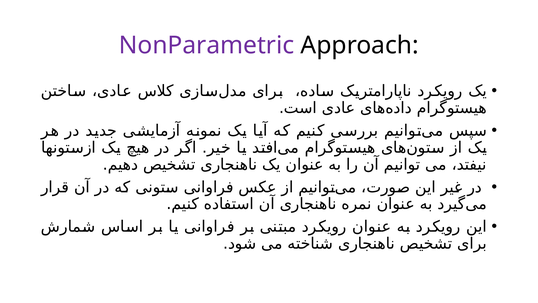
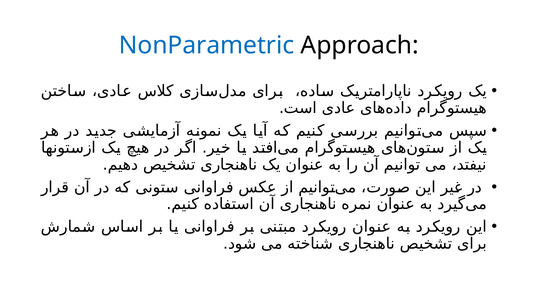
NonParametric colour: purple -> blue (207, 45)
